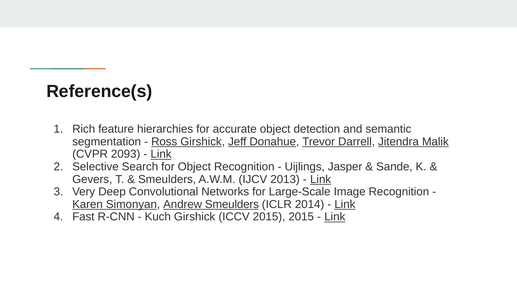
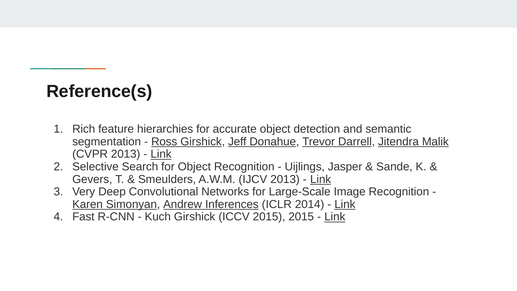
CVPR 2093: 2093 -> 2013 (126, 154)
Andrew Smeulders: Smeulders -> Inferences (232, 204)
